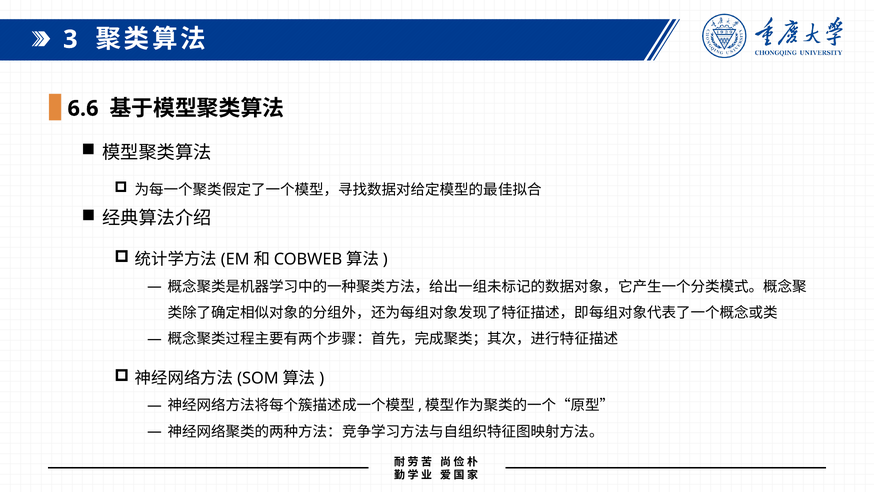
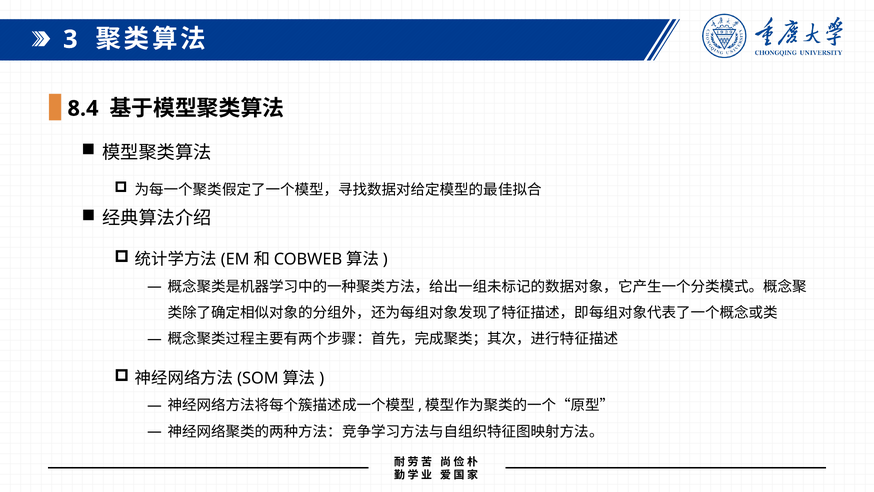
6.6: 6.6 -> 8.4 (83, 108)
